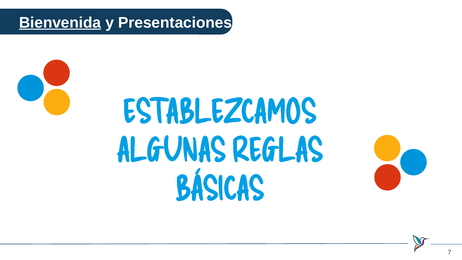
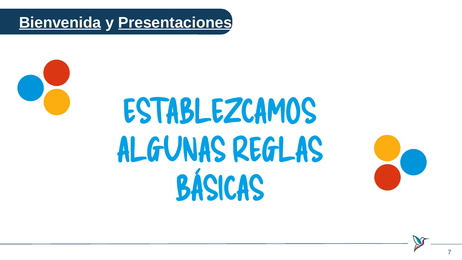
Presentaciones underline: none -> present (175, 23)
